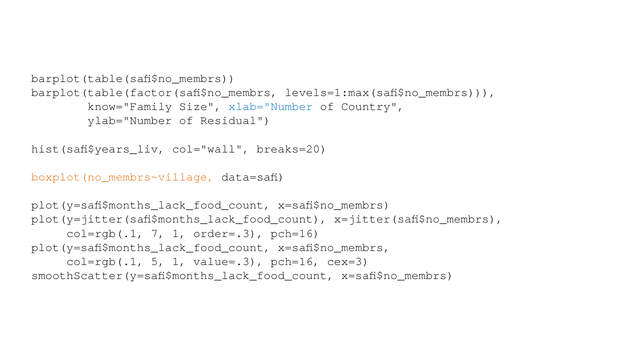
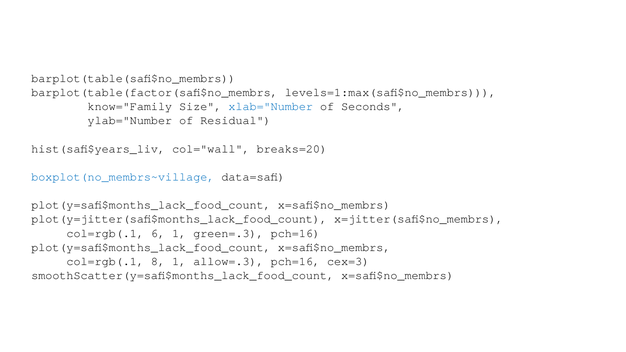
Country: Country -> Seconds (373, 106)
boxplot(no_membrs~village colour: orange -> blue (123, 177)
7: 7 -> 6 (158, 233)
order=.3: order=.3 -> green=.3 (228, 233)
5: 5 -> 8 (158, 261)
value=.3: value=.3 -> allow=.3 (228, 261)
